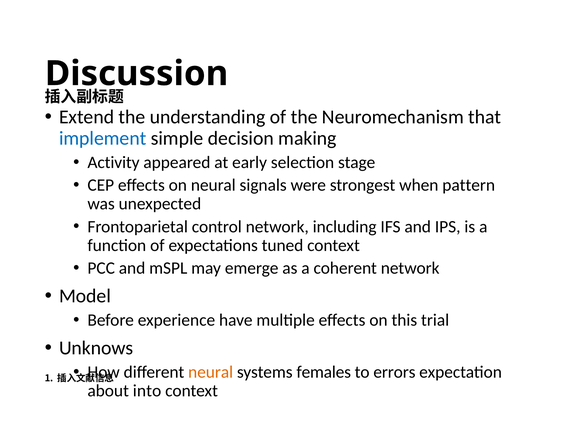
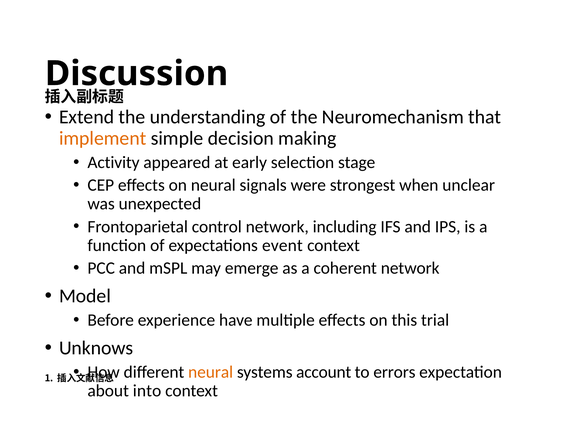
implement colour: blue -> orange (103, 138)
pattern: pattern -> unclear (469, 185)
tuned: tuned -> event (282, 245)
females: females -> account (324, 372)
